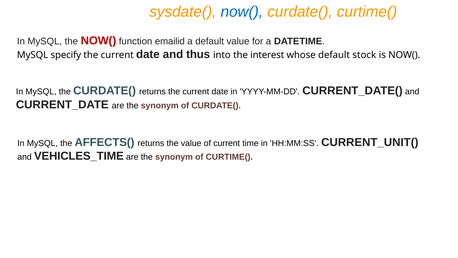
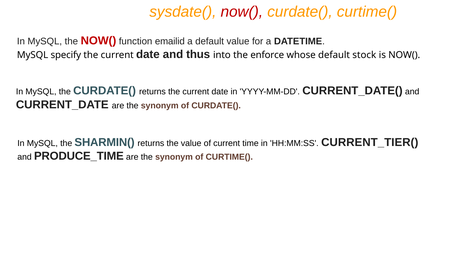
now( colour: blue -> red (242, 12)
interest: interest -> enforce (267, 55)
AFFECTS(: AFFECTS( -> SHARMIN( (105, 142)
CURRENT_UNIT(: CURRENT_UNIT( -> CURRENT_TIER( (370, 142)
VEHICLES_TIME: VEHICLES_TIME -> PRODUCE_TIME (79, 156)
